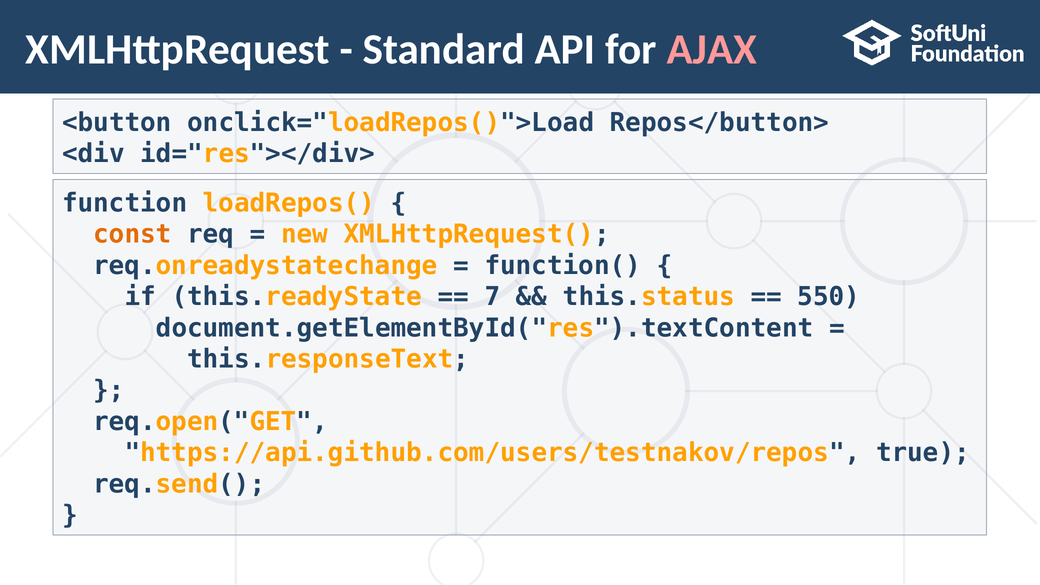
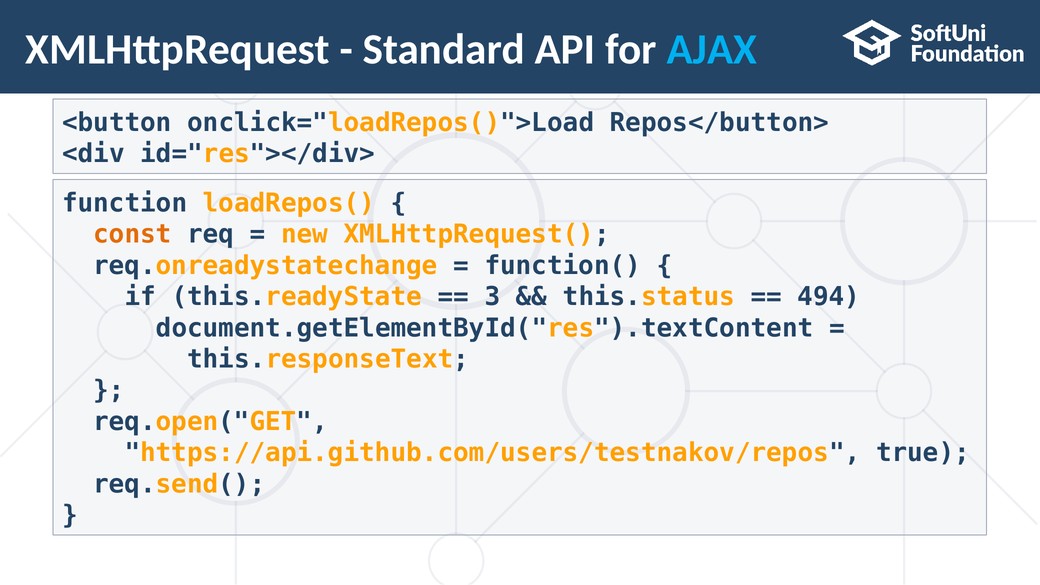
AJAX colour: pink -> light blue (712, 49)
7: 7 -> 3 (492, 297)
550: 550 -> 494 (829, 297)
